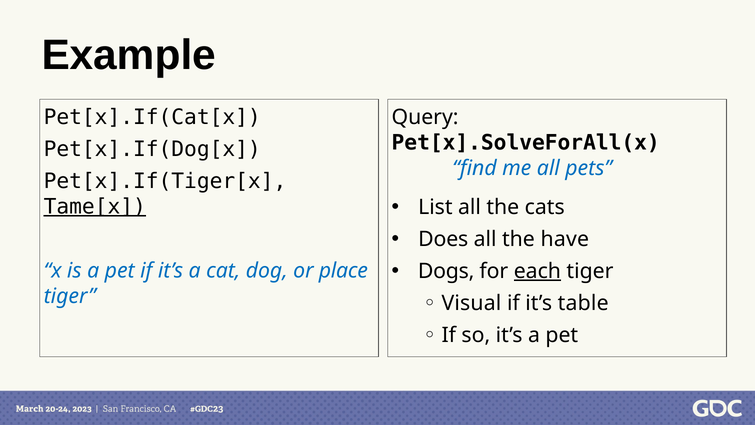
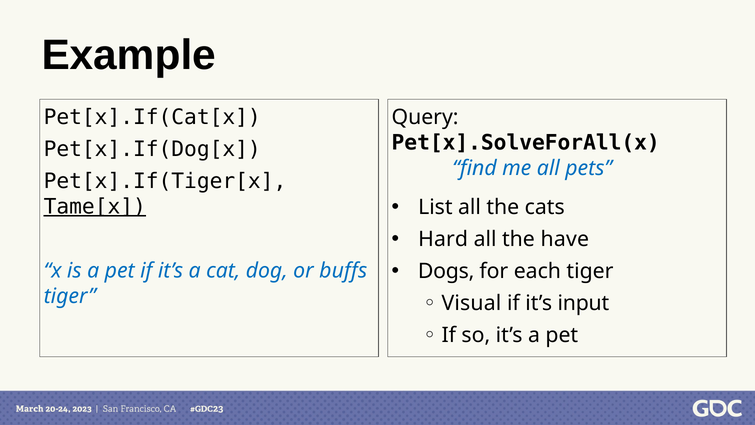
Does: Does -> Hard (443, 239)
each underline: present -> none (537, 271)
place: place -> buffs (343, 270)
table: table -> input (583, 303)
